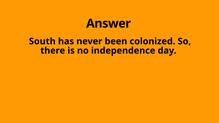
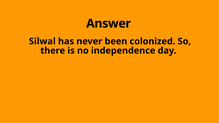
South: South -> Silwal (42, 41)
